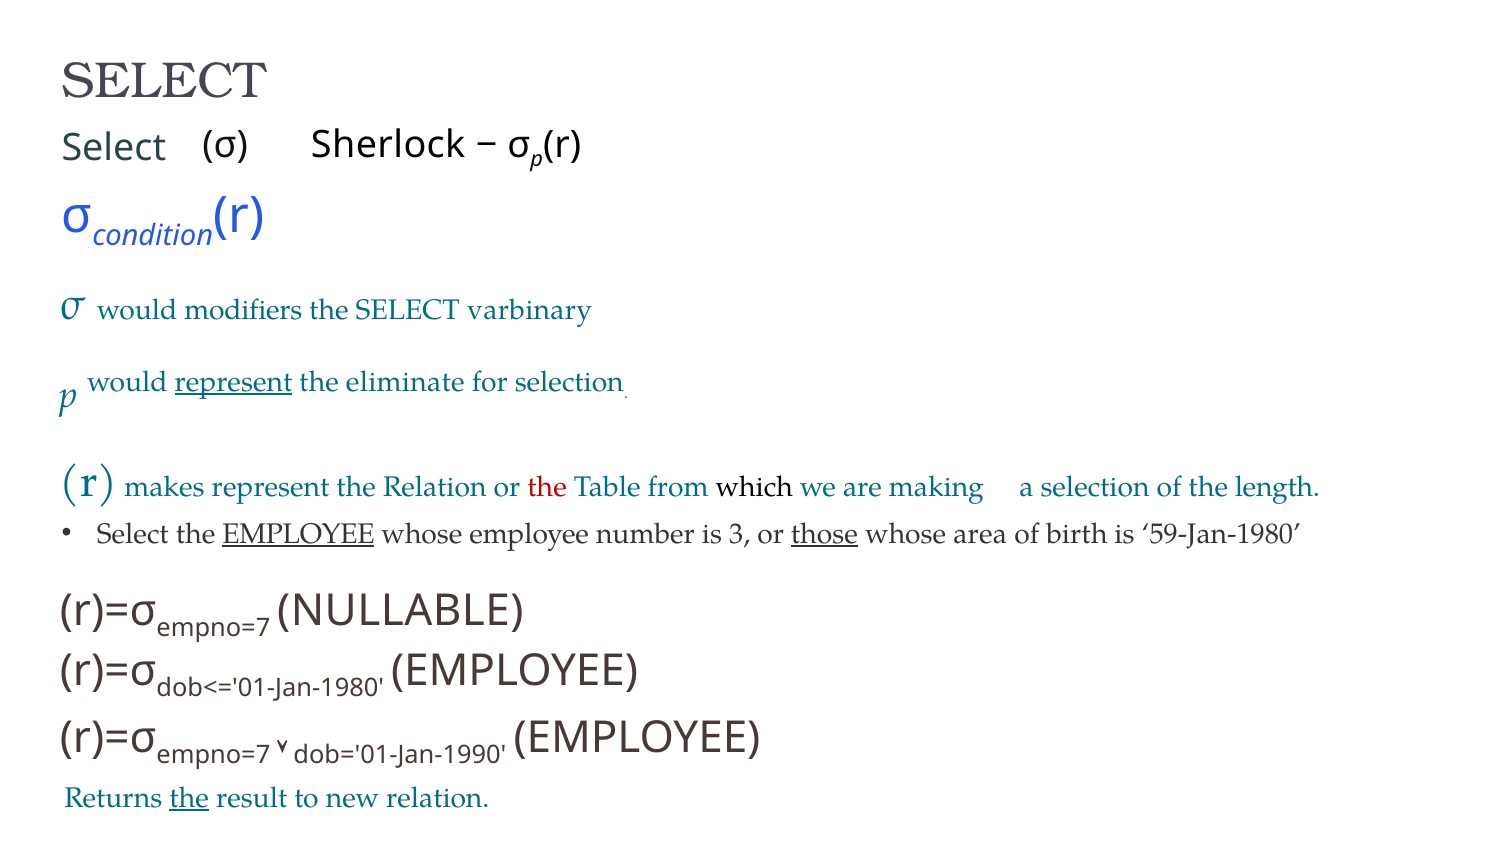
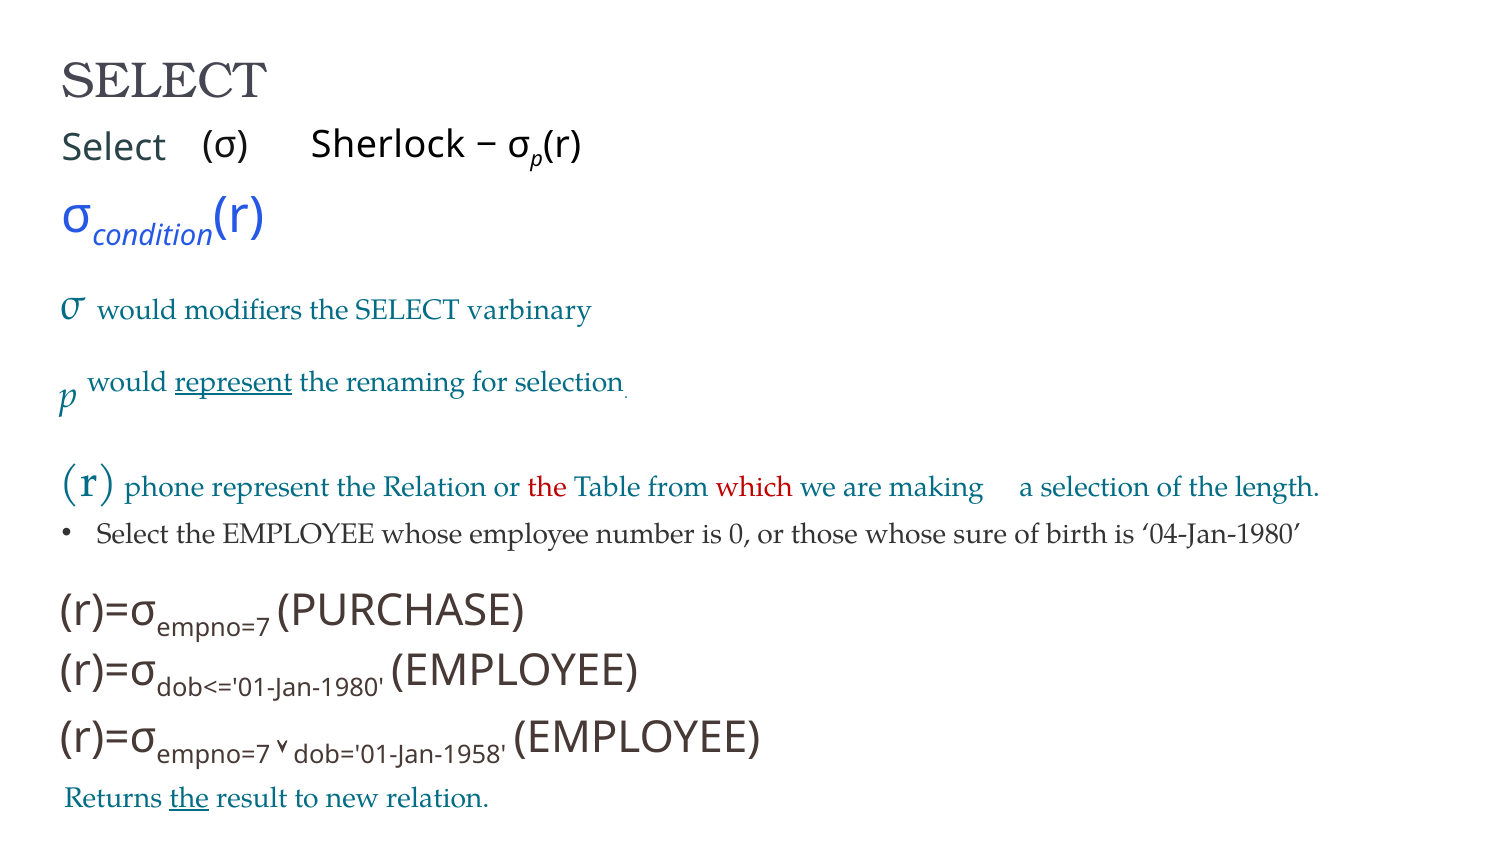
eliminate: eliminate -> renaming (406, 382)
makes: makes -> phone (164, 487)
which colour: black -> red (754, 487)
EMPLOYEE underline: present -> none (299, 534)
3: 3 -> 0 (740, 534)
those underline: present -> none (824, 534)
area: area -> sure (980, 534)
59-Jan-1980: 59-Jan-1980 -> 04-Jan-1980 (1221, 534)
NULLABLE: NULLABLE -> PURCHASE (401, 611)
dob='01-Jan-1990: dob='01-Jan-1990 -> dob='01-Jan-1958 (400, 755)
